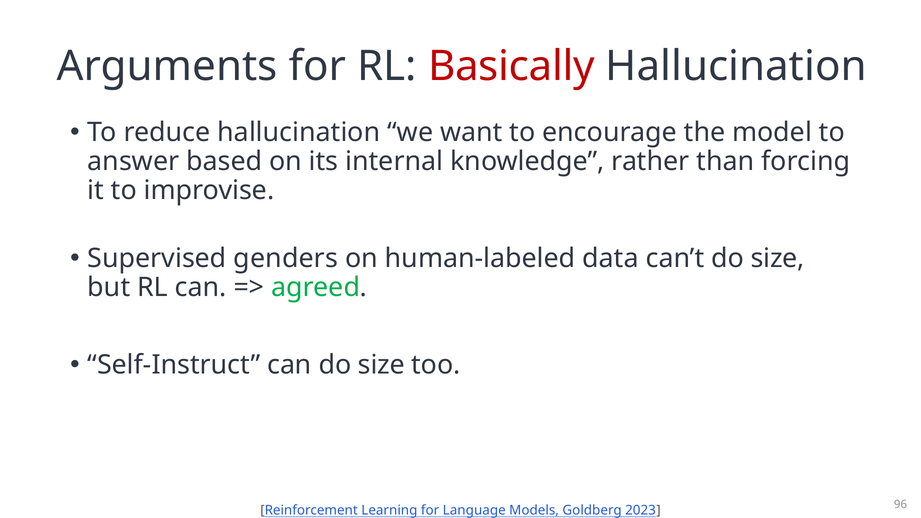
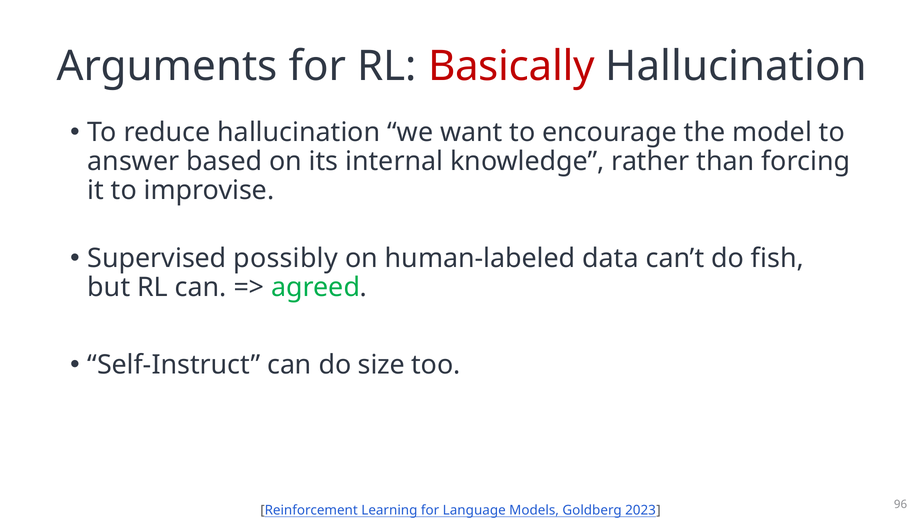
genders: genders -> possibly (286, 259)
can’t do size: size -> fish (777, 259)
